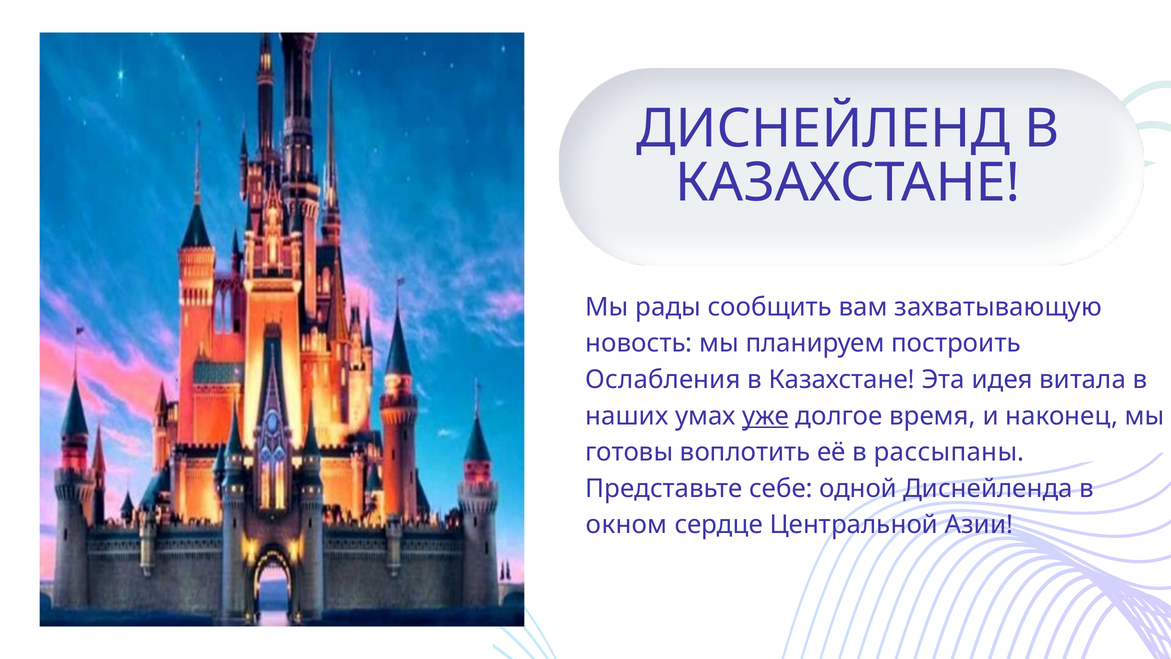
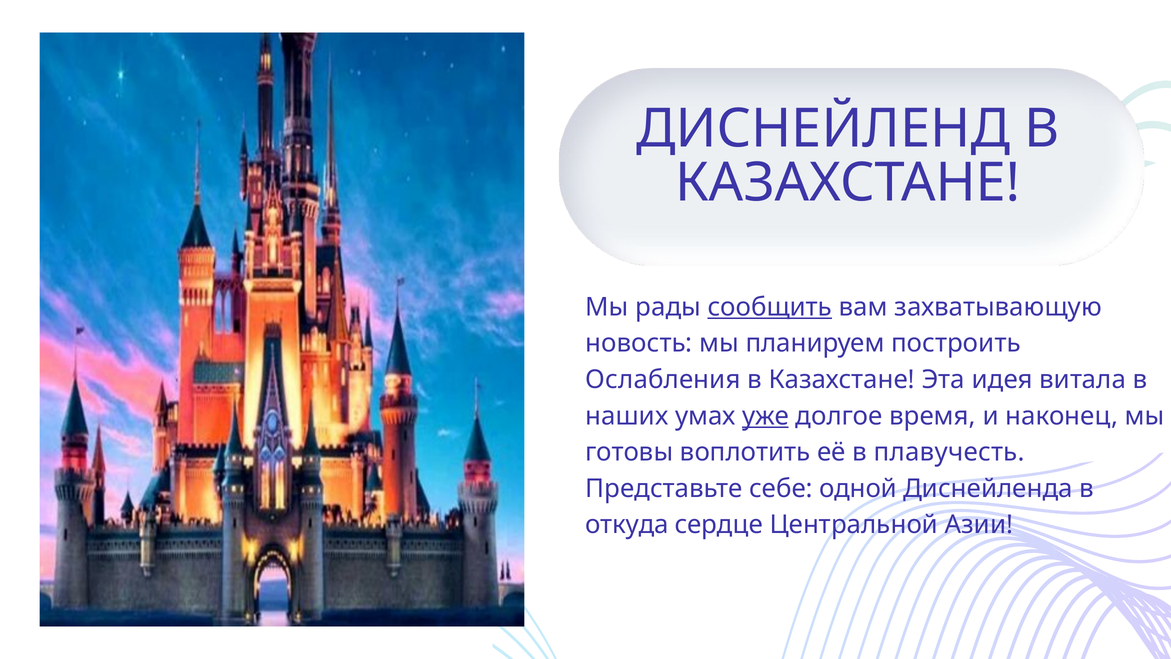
сообщить underline: none -> present (770, 307)
рассыпаны: рассыпаны -> плавучесть (949, 452)
окном: окном -> откуда (627, 525)
